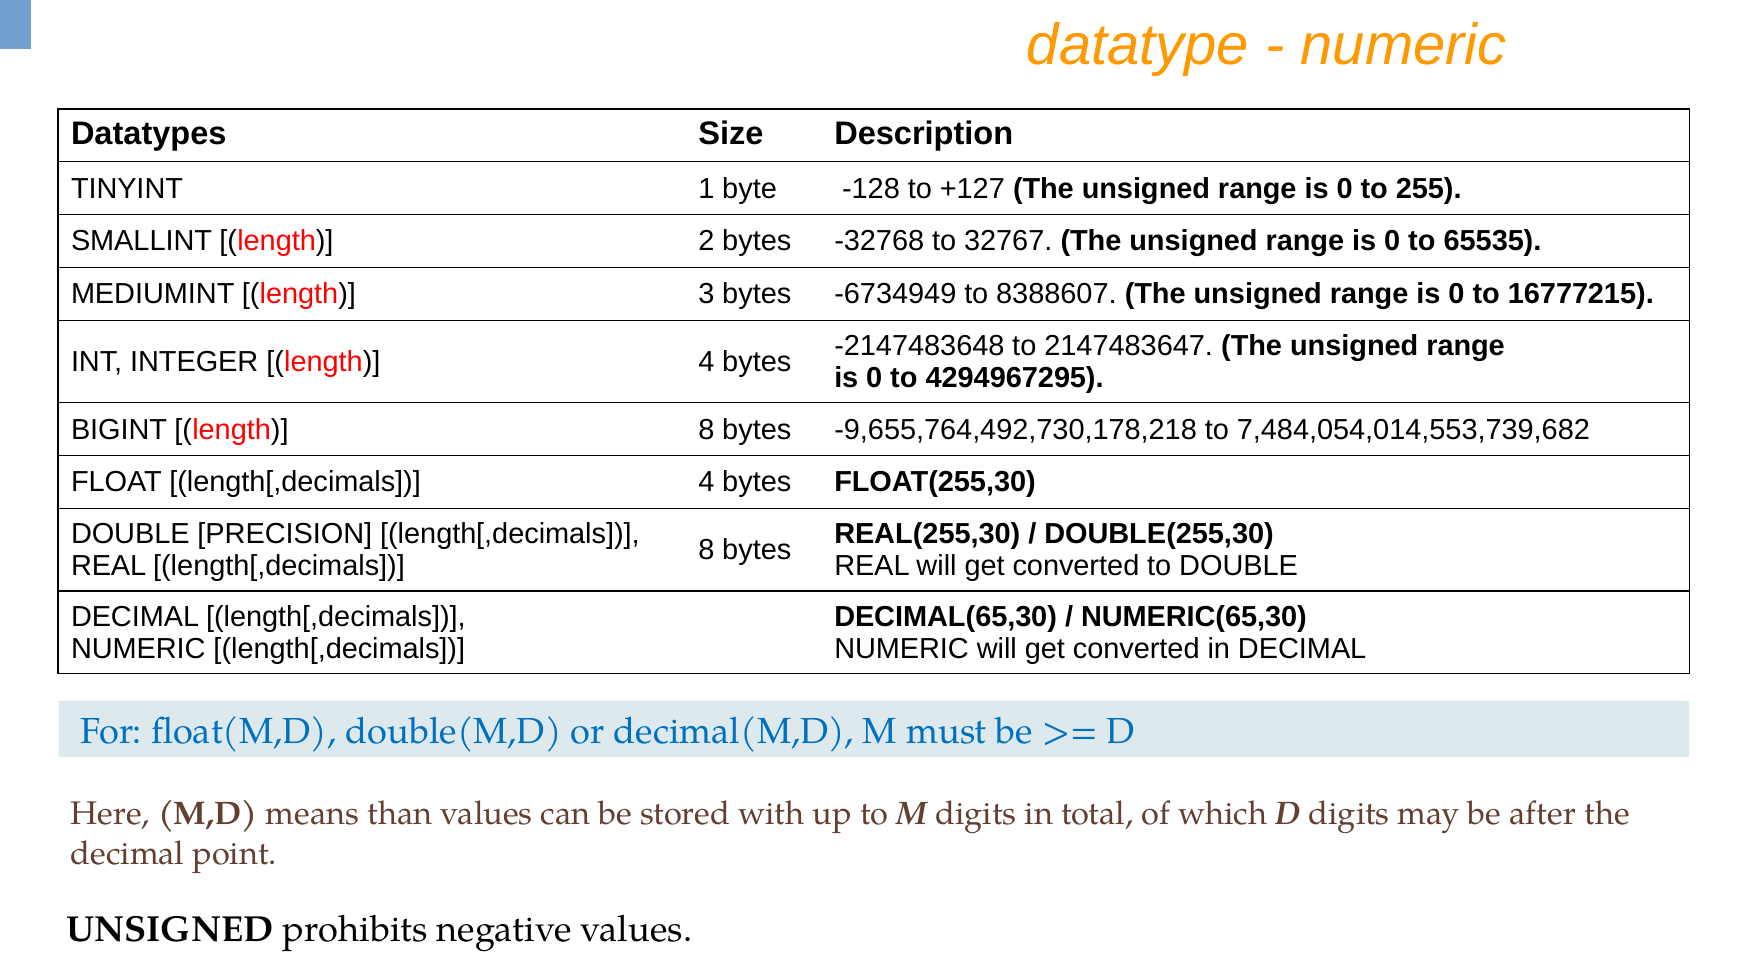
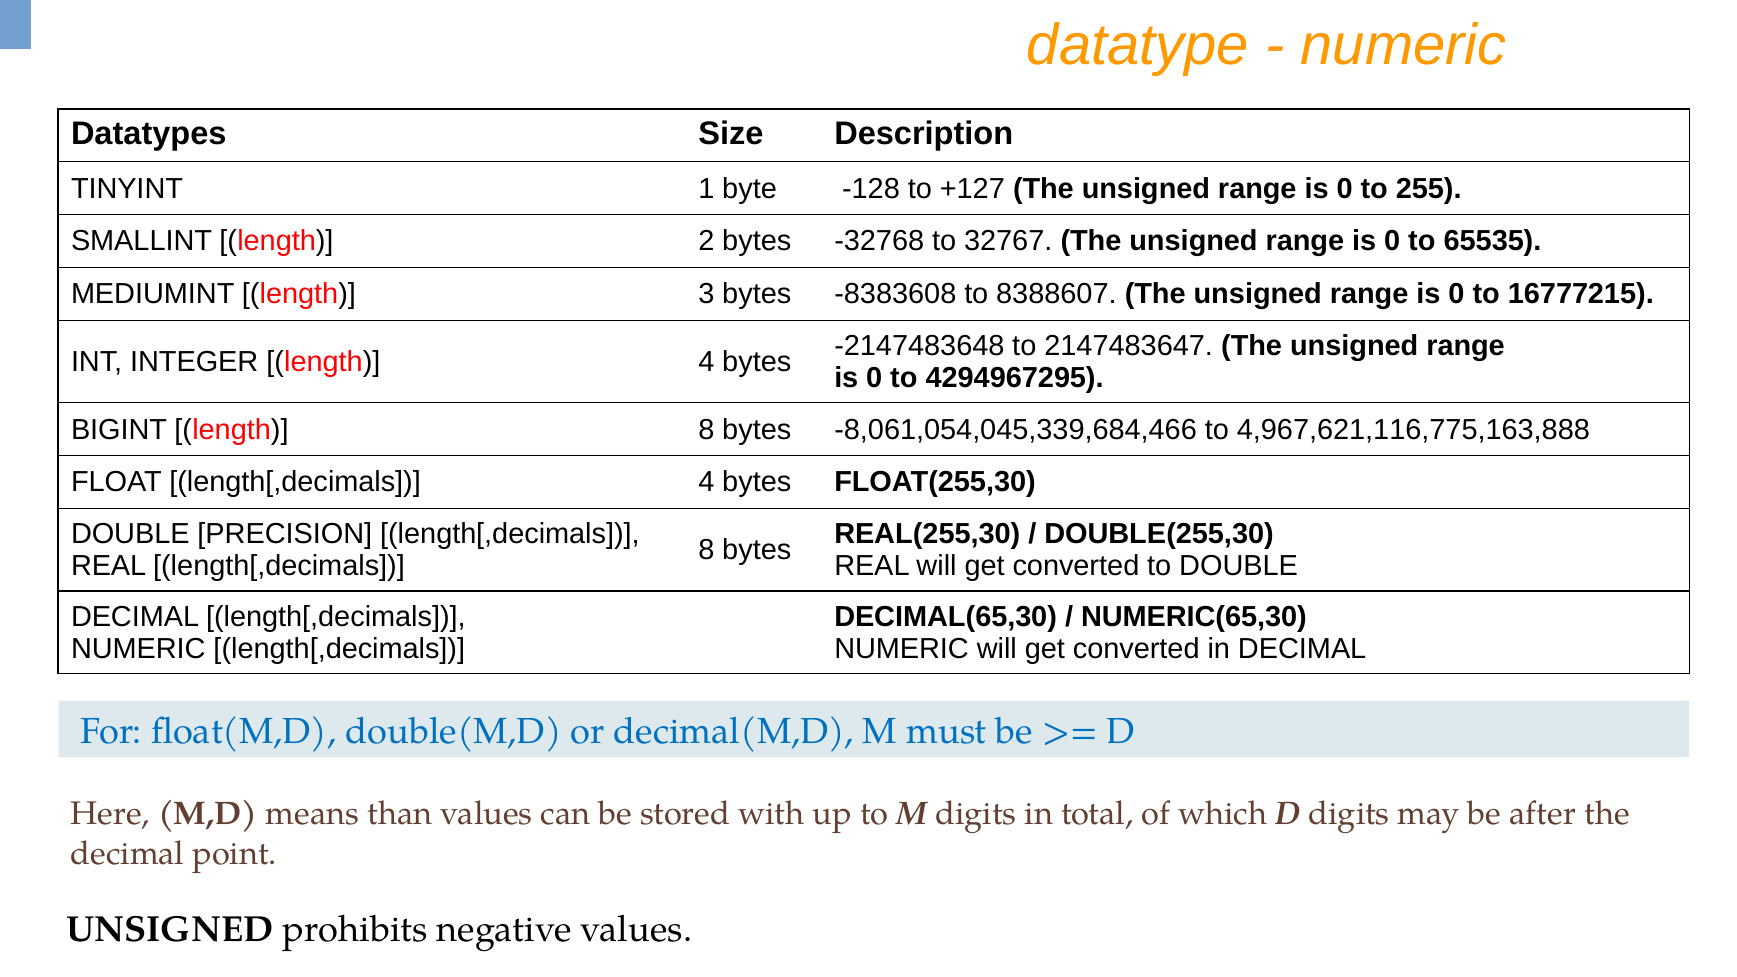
-6734949: -6734949 -> -8383608 (895, 294)
-9,655,764,492,730,178,218: -9,655,764,492,730,178,218 -> -8,061,054,045,339,684,466 (1016, 430)
7,484,054,014,553,739,682: 7,484,054,014,553,739,682 -> 4,967,621,116,775,163,888 (1413, 430)
